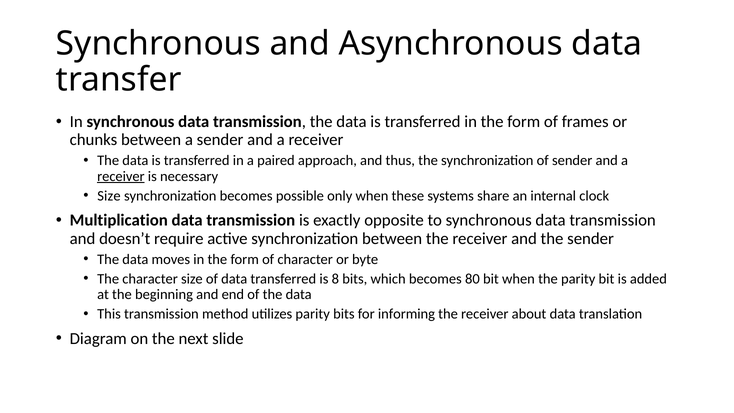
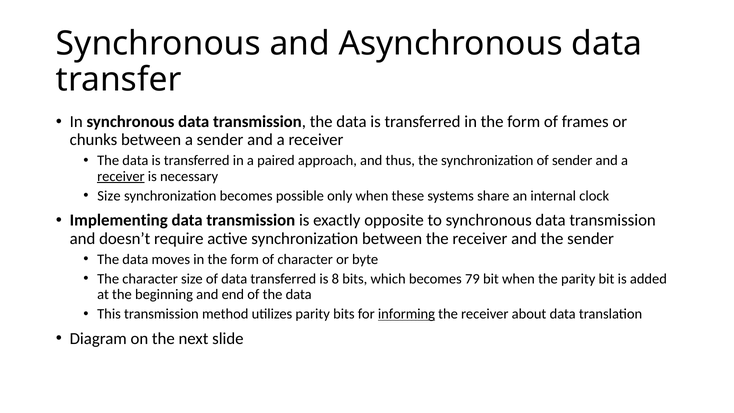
Multiplication: Multiplication -> Implementing (119, 220)
80: 80 -> 79 (472, 279)
informing underline: none -> present (406, 314)
